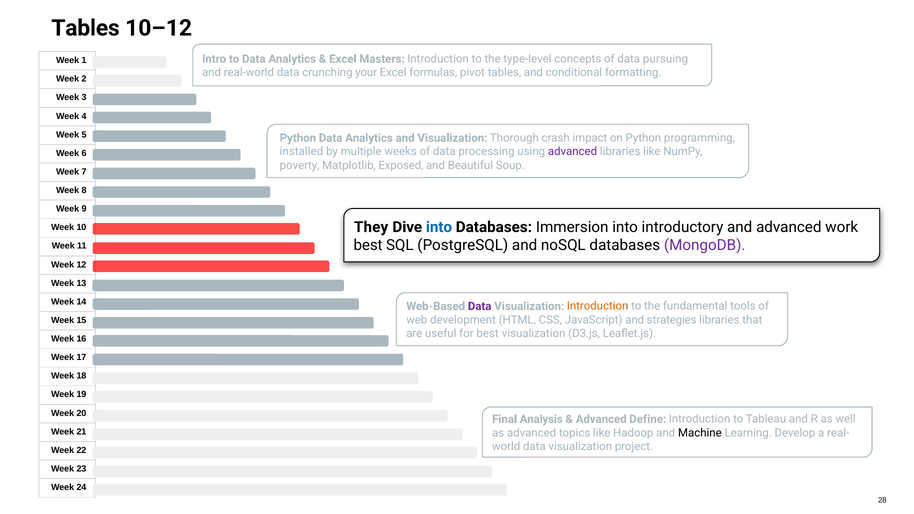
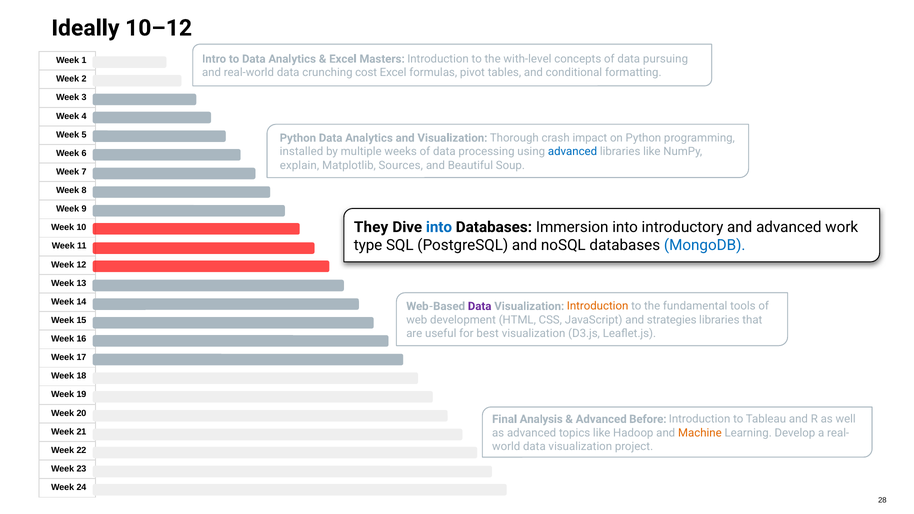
Tables: Tables -> Ideally (85, 28)
type-level: type-level -> with-level (527, 59)
your: your -> cost (366, 73)
advanced colour: purple -> blue (573, 152)
poverty: poverty -> explain (300, 165)
Exposed: Exposed -> Sources (401, 165)
best: best -> type (368, 245)
MongoDB colour: purple -> blue (705, 245)
Define: Define -> Before (648, 419)
Machine colour: black -> orange (700, 433)
